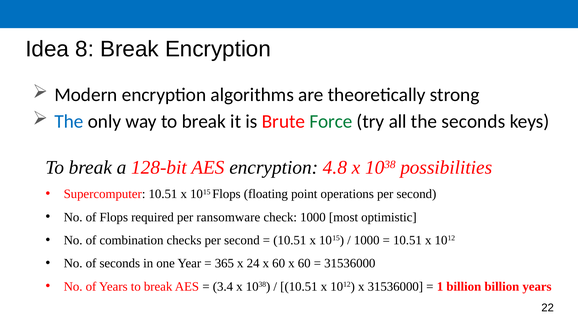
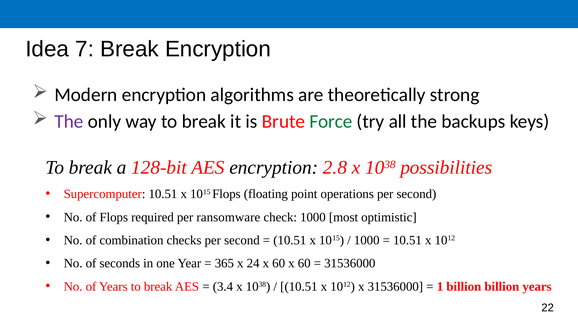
8: 8 -> 7 (85, 49)
The colour: blue -> purple (69, 122)
the seconds: seconds -> backups (473, 122)
4.8: 4.8 -> 2.8 (335, 168)
